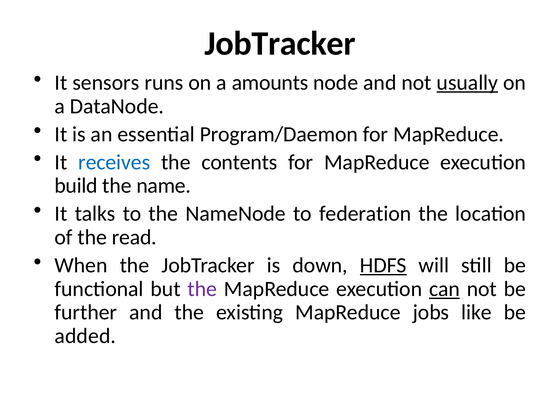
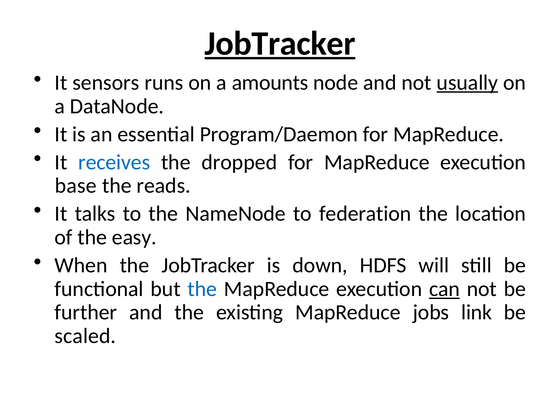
JobTracker underline: none -> present (280, 43)
contents: contents -> dropped (239, 162)
build: build -> base (76, 186)
name: name -> reads (164, 186)
read: read -> easy (134, 237)
HDFS underline: present -> none (383, 265)
the colour: purple -> blue (202, 289)
like: like -> link (477, 312)
added: added -> scaled (85, 336)
